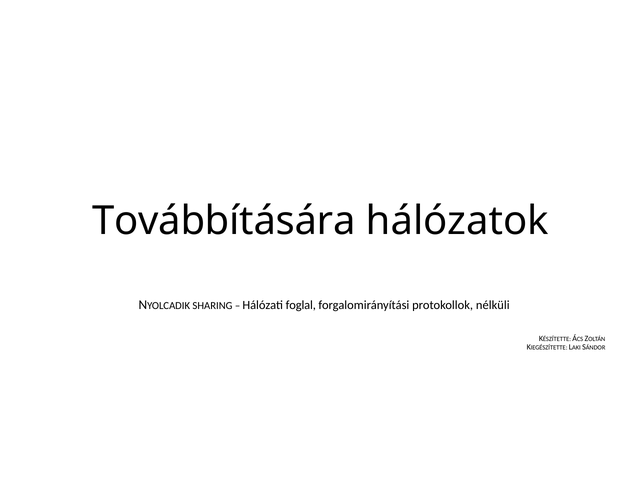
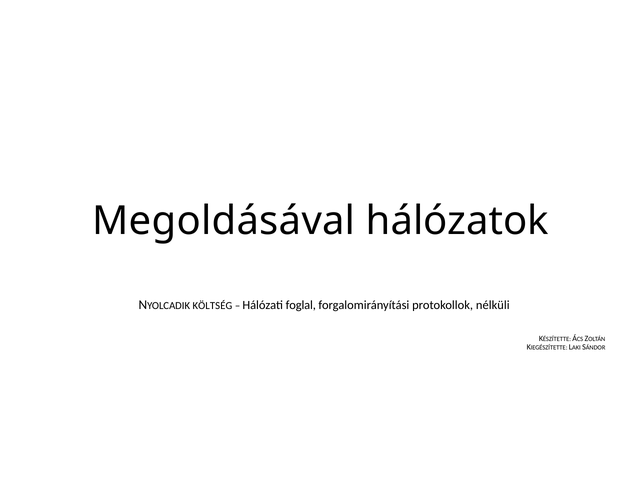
Továbbítására: Továbbítására -> Megoldásával (224, 221)
SHARING: SHARING -> KÖLTSÉG (212, 306)
